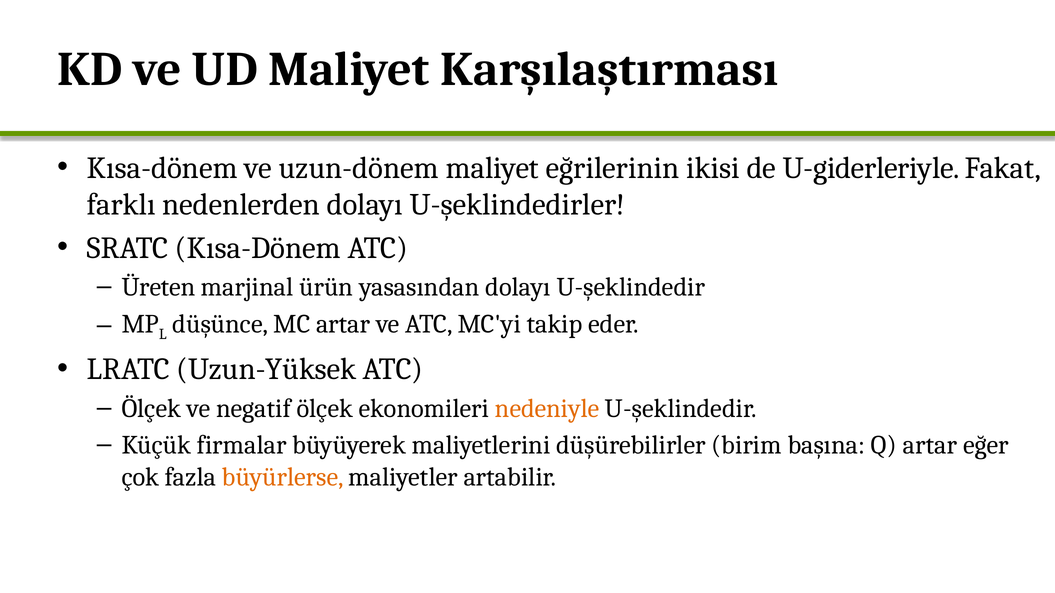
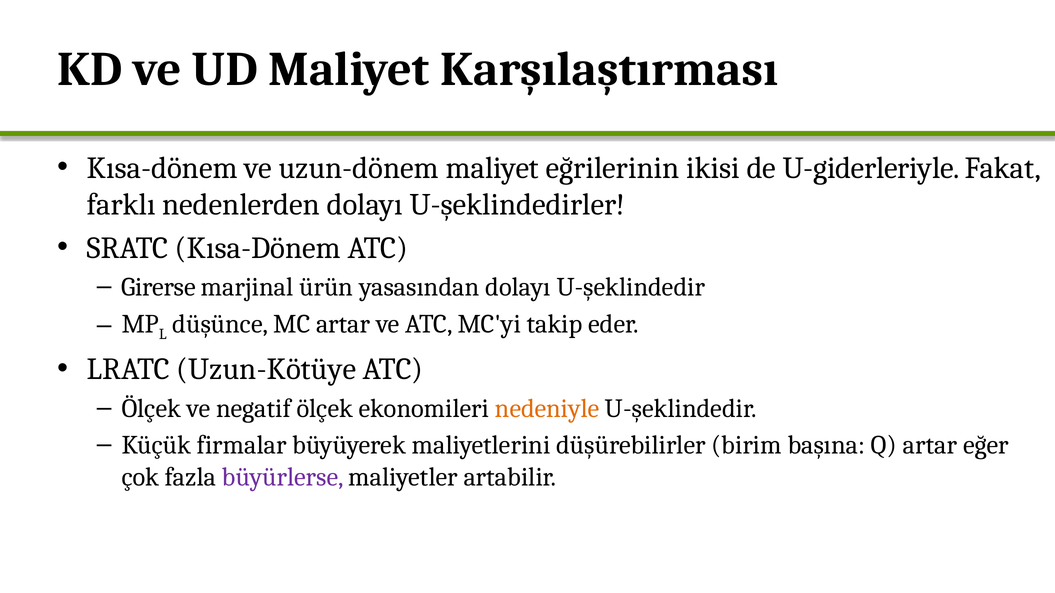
Üreten: Üreten -> Girerse (158, 287)
Uzun-Yüksek: Uzun-Yüksek -> Uzun-Kötüye (266, 369)
büyürlerse colour: orange -> purple (283, 477)
